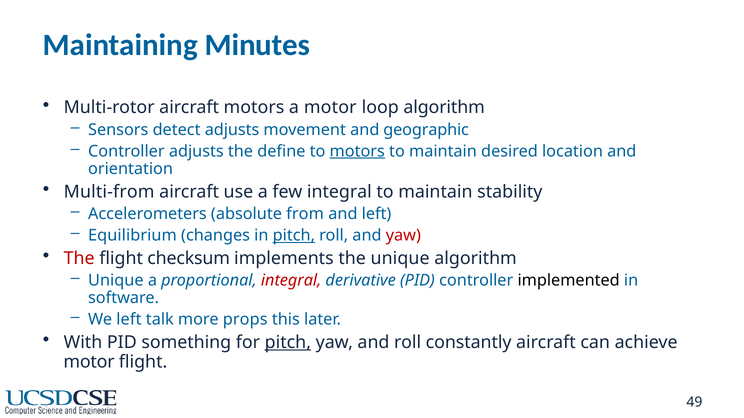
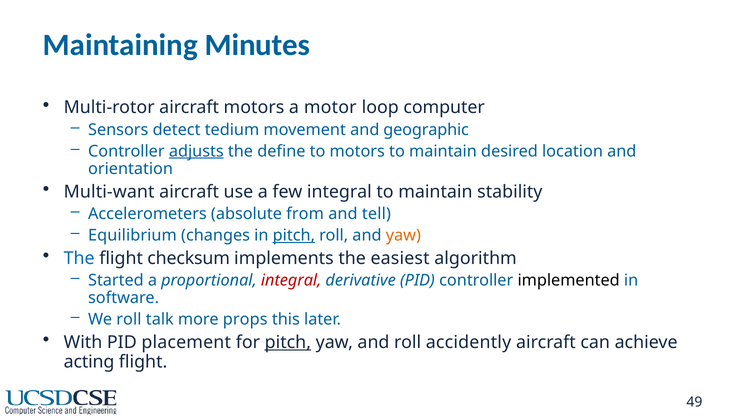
loop algorithm: algorithm -> computer (444, 108)
detect adjusts: adjusts -> tedium (232, 130)
adjusts underline: none -> present (196, 151)
motors underline: present -> none (357, 151)
Multi-from: Multi-from -> Multi-want (109, 192)
and left: left -> tell (376, 214)
yaw colour: red -> orange (403, 236)
The colour: red -> blue (79, 259)
the unique: unique -> easiest (400, 259)
Unique: Unique -> Started (116, 281)
We left: left -> roll (129, 320)
something: something -> placement (186, 343)
constantly: constantly -> accidently (469, 343)
motor: motor -> acting (89, 362)
